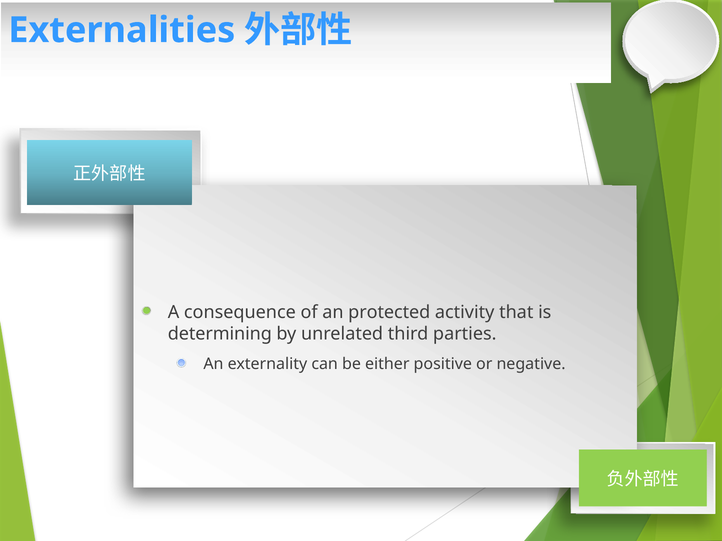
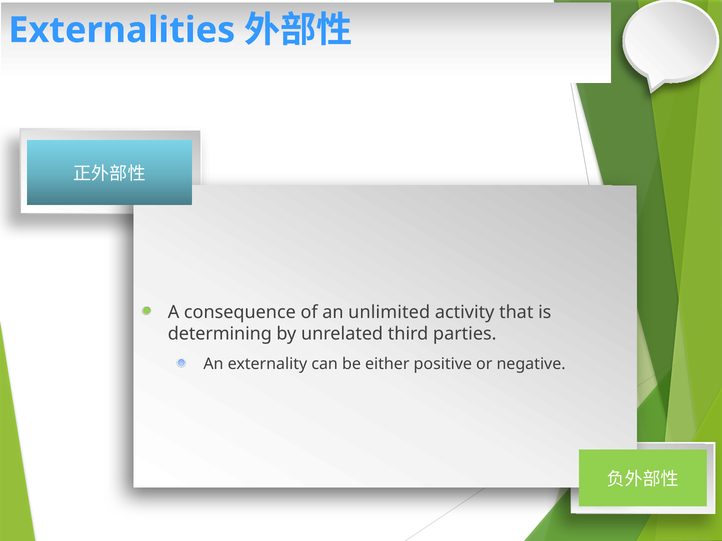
protected: protected -> unlimited (389, 312)
